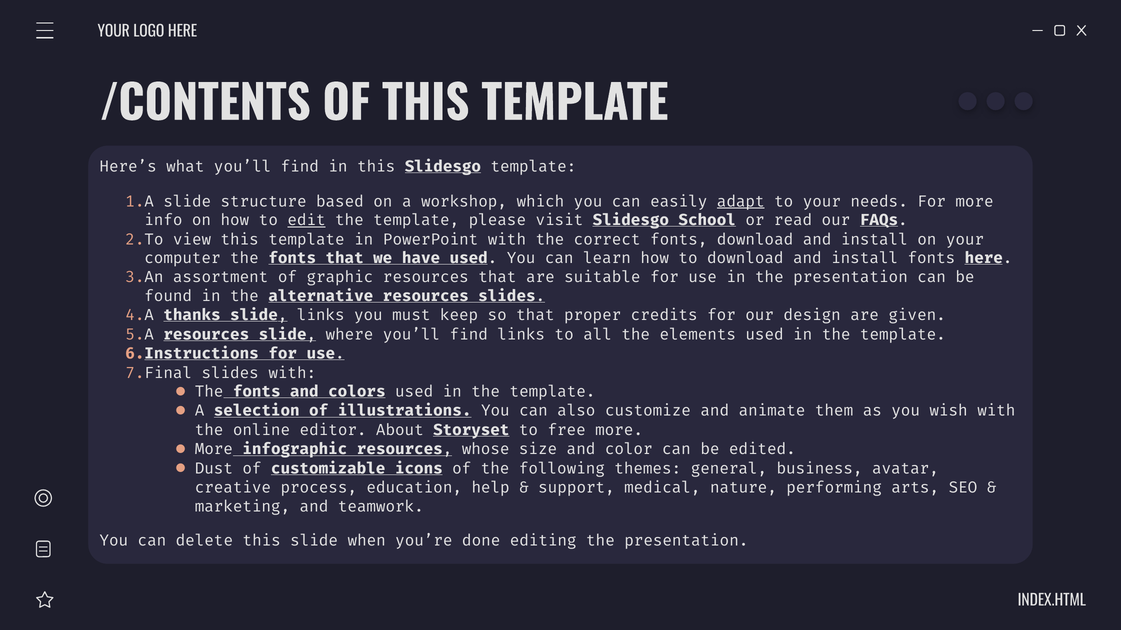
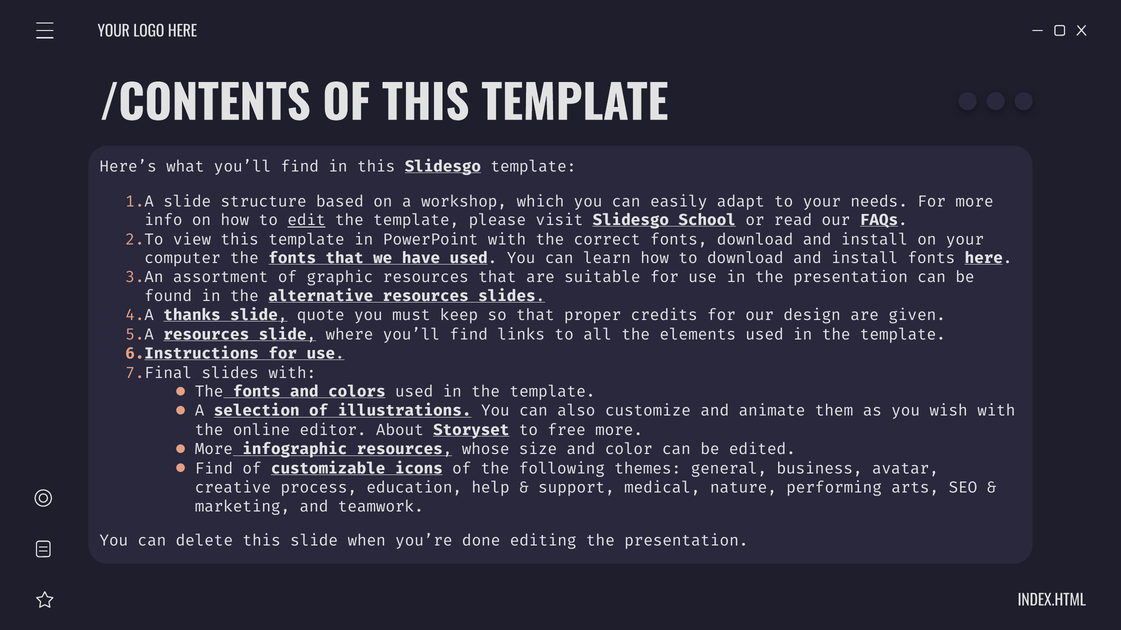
adapt underline: present -> none (741, 202)
slide links: links -> quote (321, 316)
Dust: Dust -> Find (214, 469)
